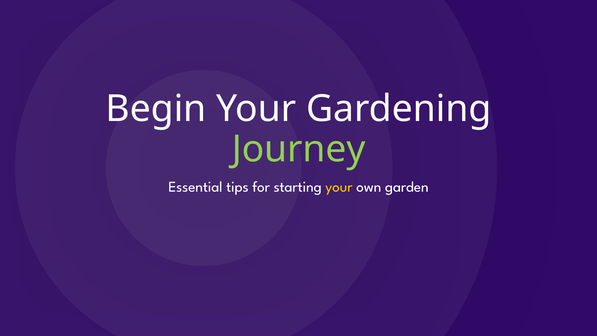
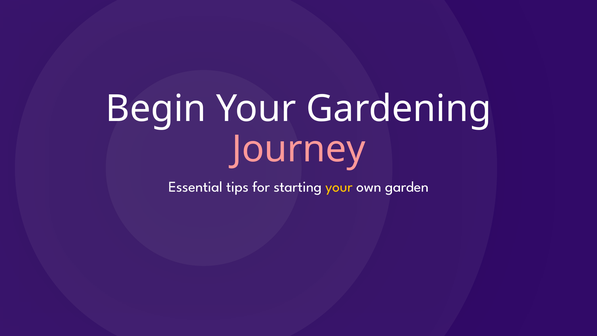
Journey colour: light green -> pink (299, 149)
